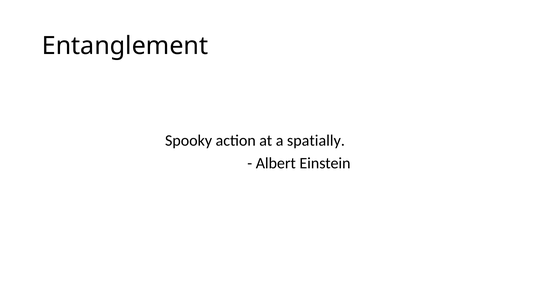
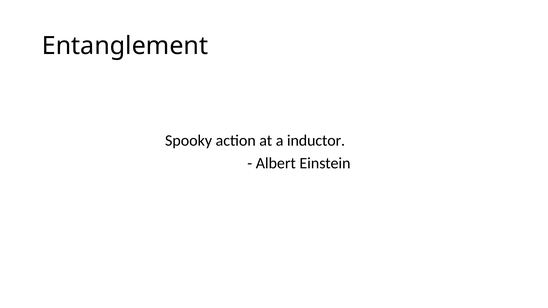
spatially: spatially -> inductor (316, 141)
